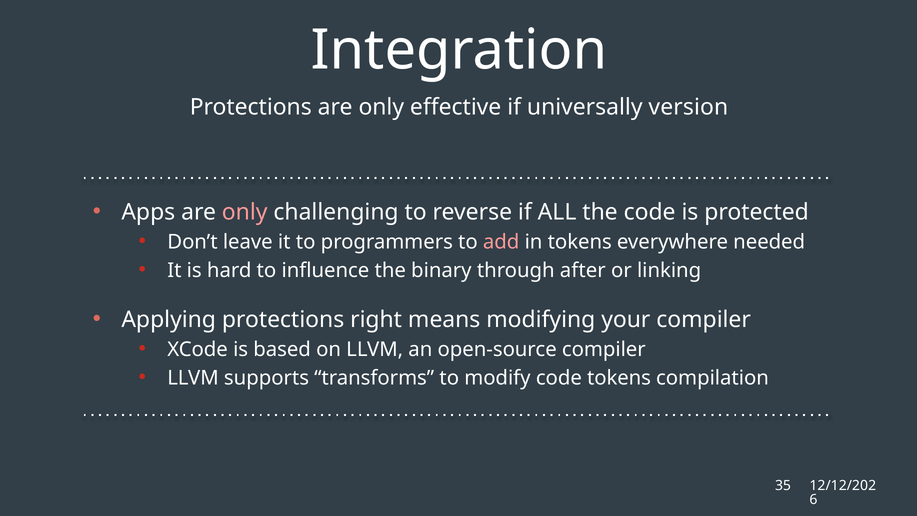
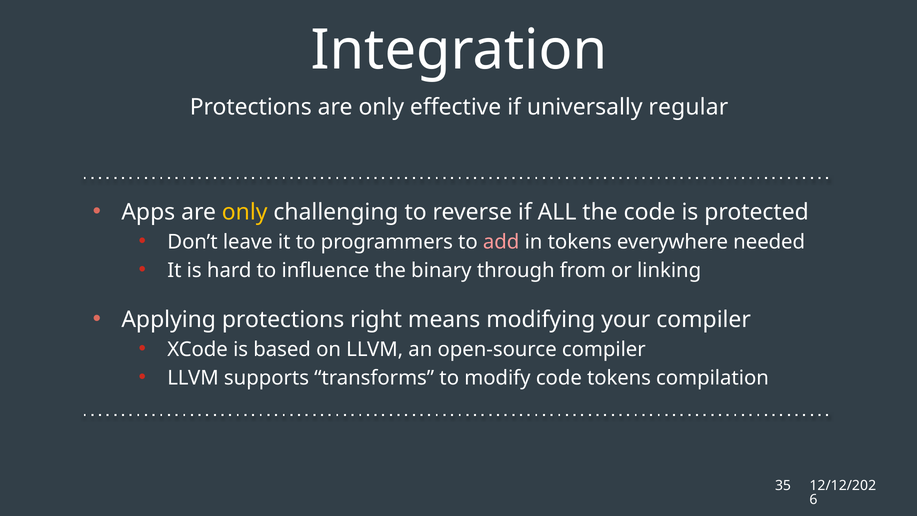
version: version -> regular (688, 107)
only colour: pink -> yellow (245, 212)
after: after -> from (583, 270)
